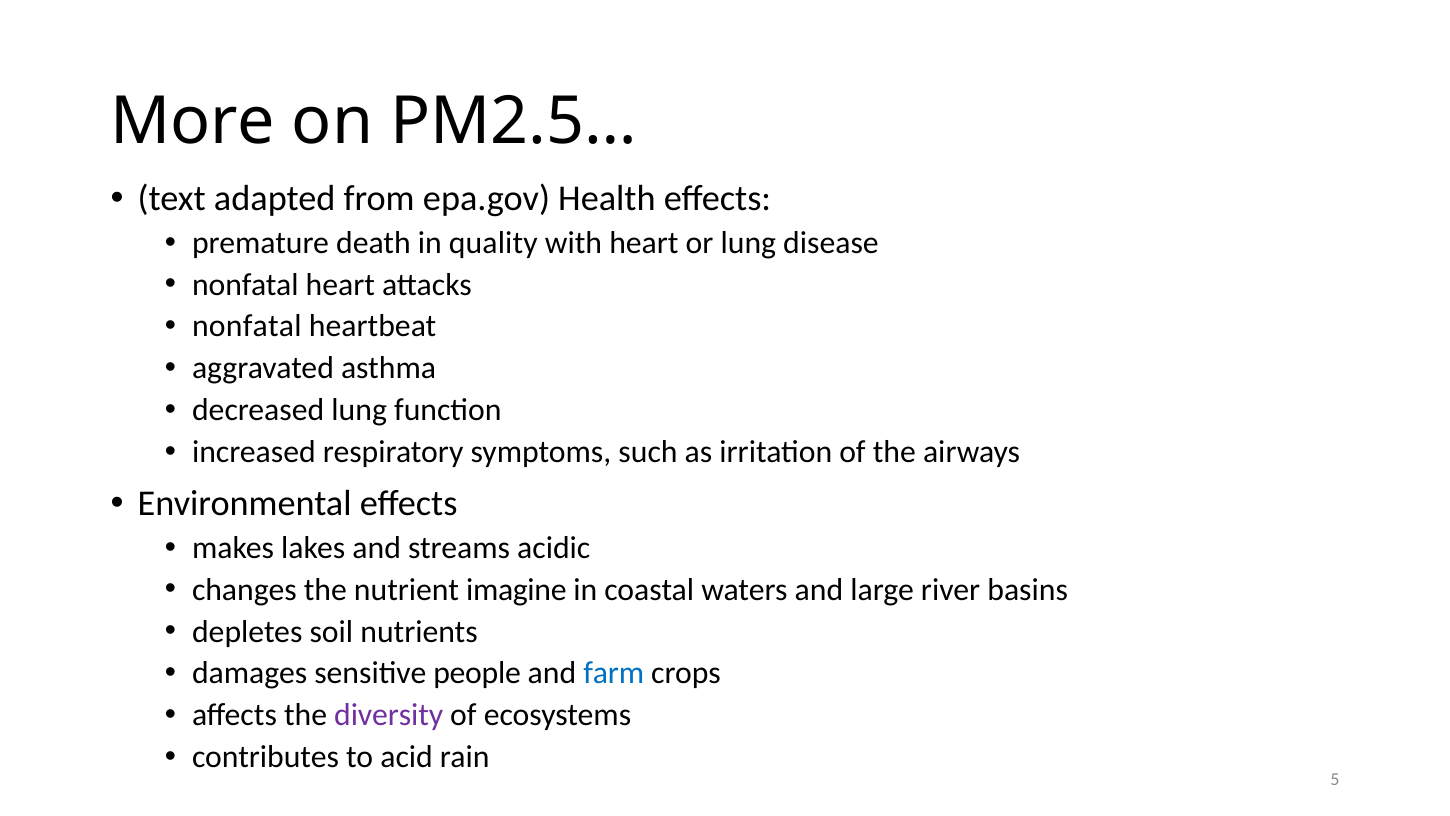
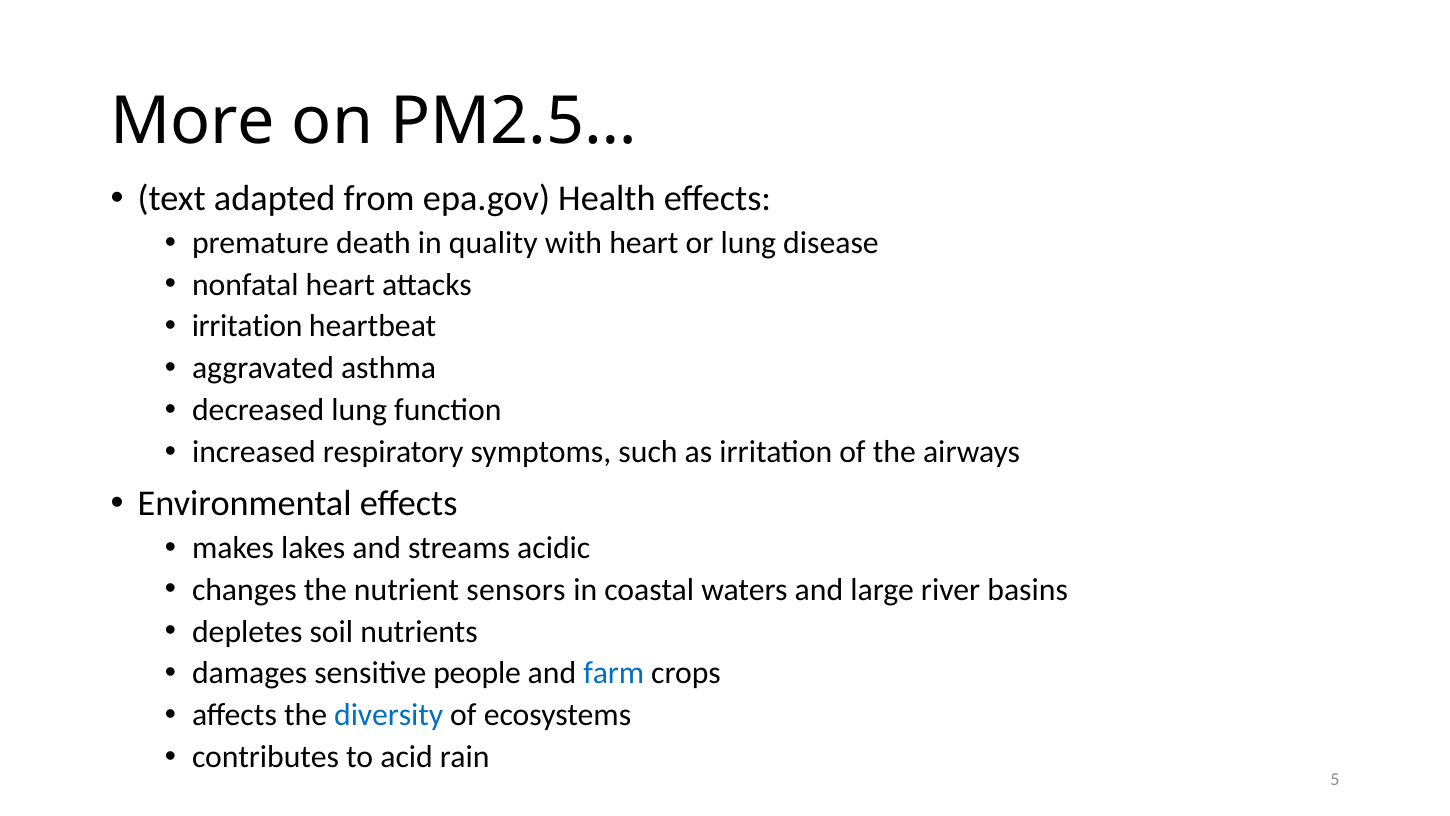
nonfatal: nonfatal -> irritation (247, 326)
imagine: imagine -> sensors (516, 589)
diversity colour: purple -> blue (389, 715)
